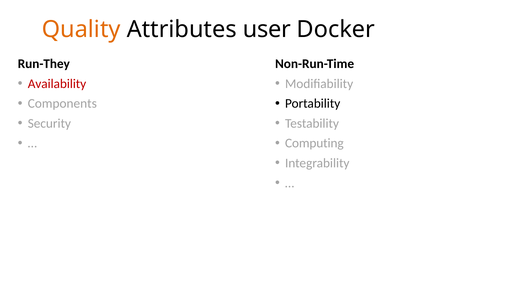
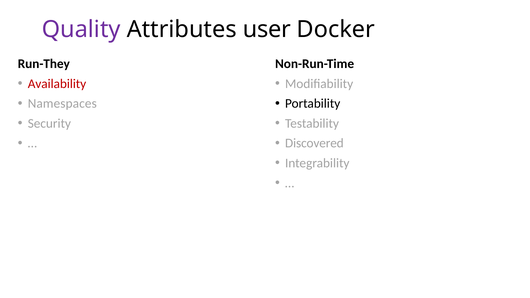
Quality colour: orange -> purple (81, 29)
Components: Components -> Namespaces (62, 104)
Computing: Computing -> Discovered (314, 143)
